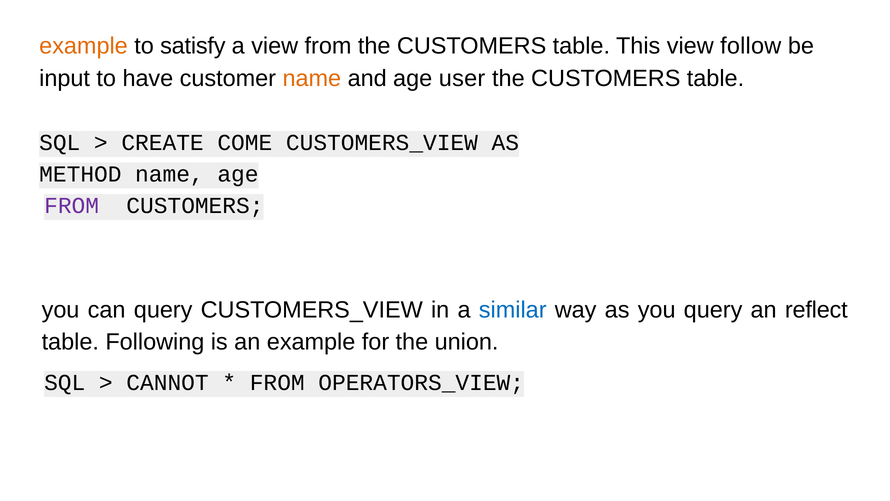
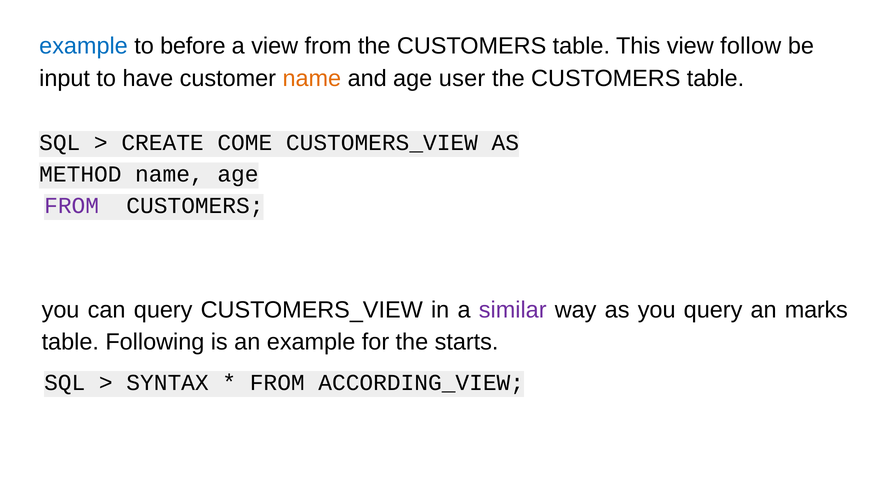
example colour: orange -> blue (84, 46)
satisfy: satisfy -> before (193, 46)
similar colour: blue -> purple (513, 310)
reflect: reflect -> marks (816, 310)
union: union -> starts (467, 342)
CANNOT: CANNOT -> SYNTAX (168, 382)
OPERATORS_VIEW: OPERATORS_VIEW -> ACCORDING_VIEW (421, 382)
